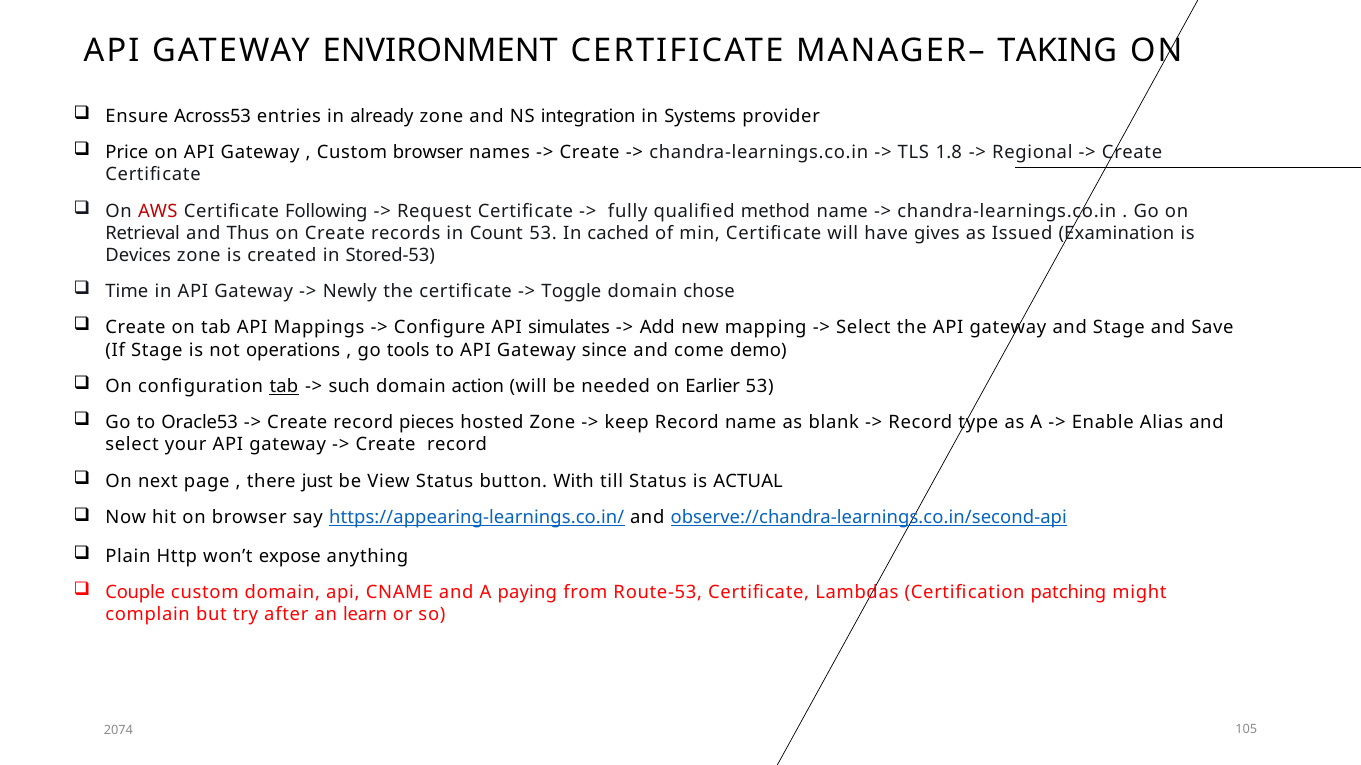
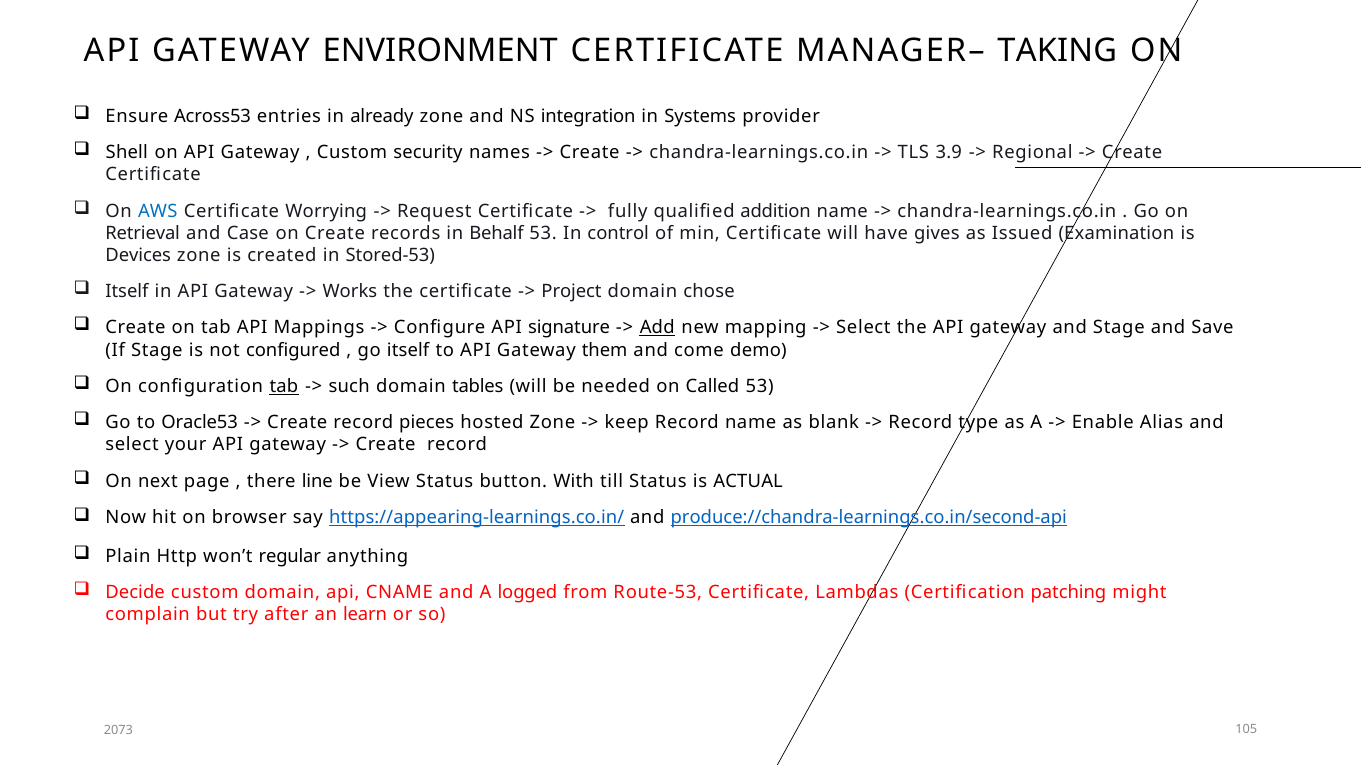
Price: Price -> Shell (127, 153)
Custom browser: browser -> security (428, 153)
1.8: 1.8 -> 3.9 (949, 153)
AWS colour: red -> blue (158, 211)
Following: Following -> Worrying (326, 211)
method: method -> addition (776, 211)
Thus: Thus -> Case (248, 233)
Count: Count -> Behalf (496, 233)
cached: cached -> control (618, 233)
Time: Time -> Itself (127, 292)
Newly: Newly -> Works (350, 292)
Toggle: Toggle -> Project (571, 292)
simulates: simulates -> signature (569, 328)
Add underline: none -> present (657, 328)
operations: operations -> configured (293, 350)
go tools: tools -> itself (408, 350)
since: since -> them (605, 350)
action: action -> tables (478, 387)
Earlier: Earlier -> Called (712, 387)
just: just -> line (317, 481)
observe://chandra-learnings.co.in/second-api: observe://chandra-learnings.co.in/second-api -> produce://chandra-learnings.co.in/second-api (869, 518)
expose: expose -> regular (290, 557)
Couple: Couple -> Decide (135, 593)
paying: paying -> logged (527, 593)
2074: 2074 -> 2073 (118, 731)
